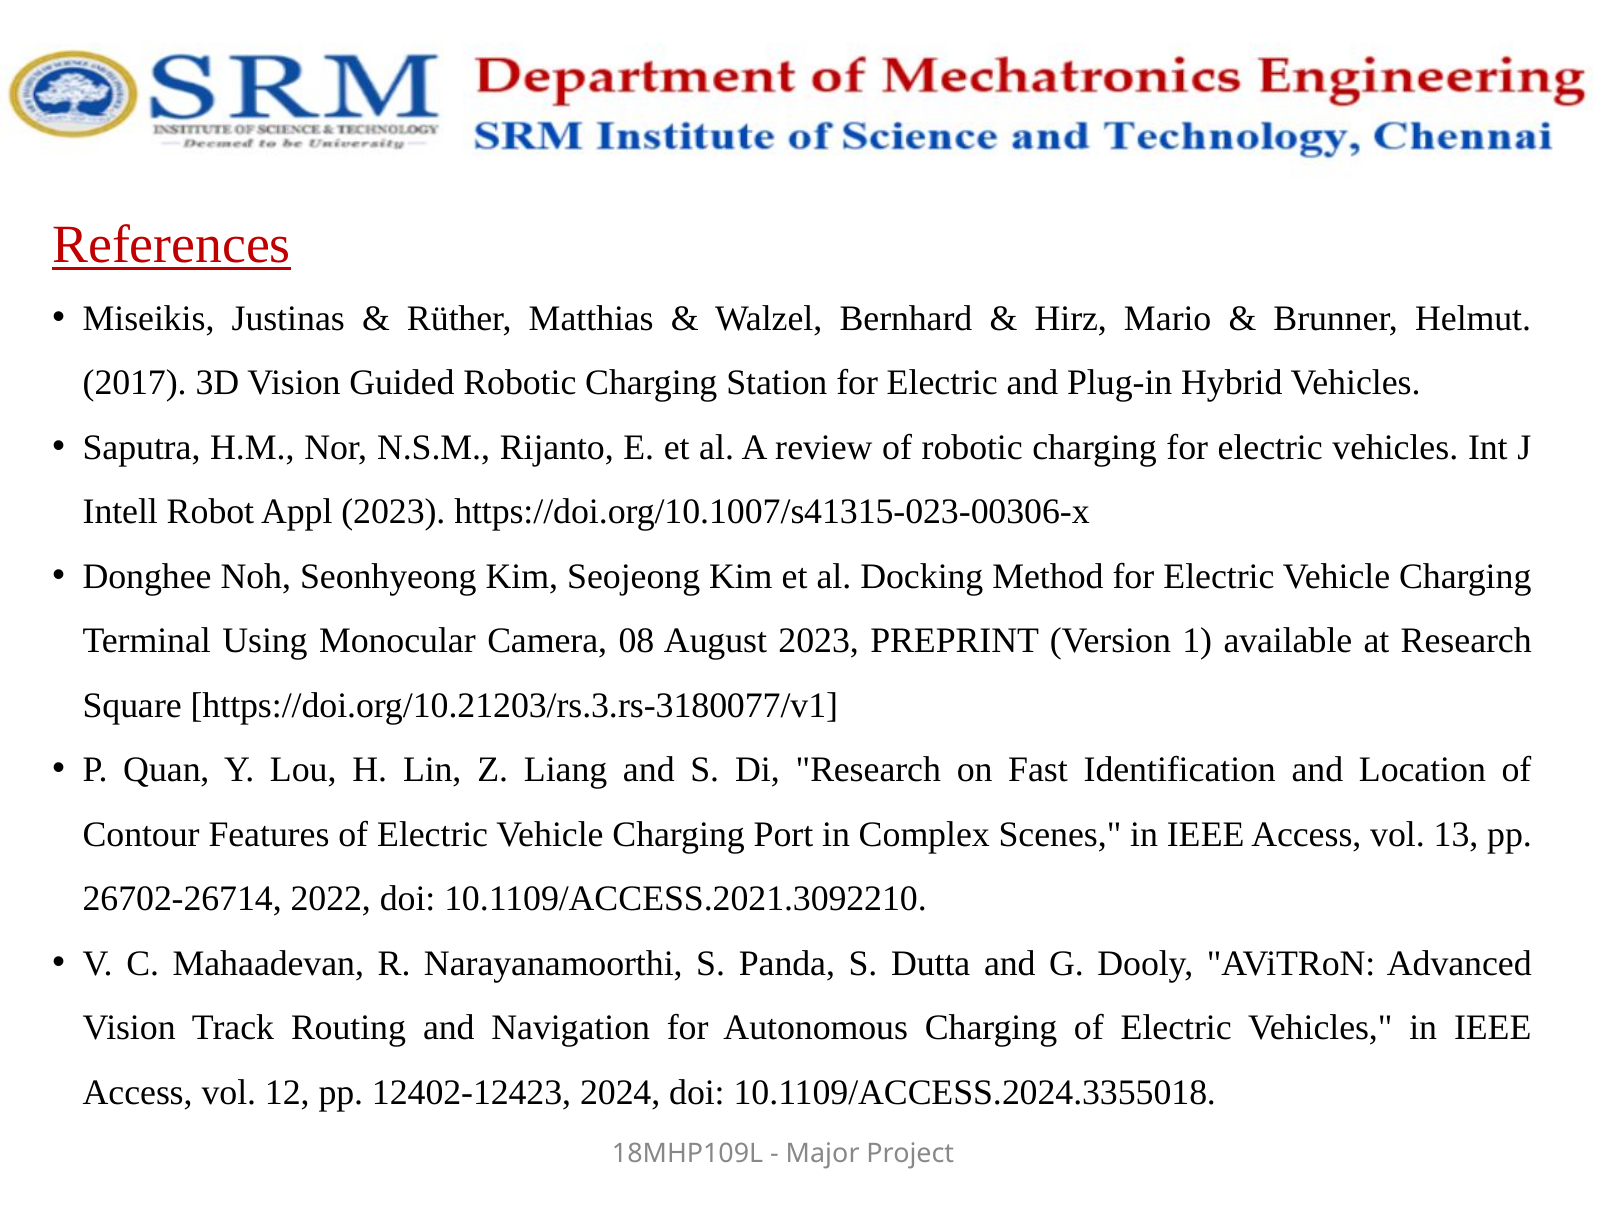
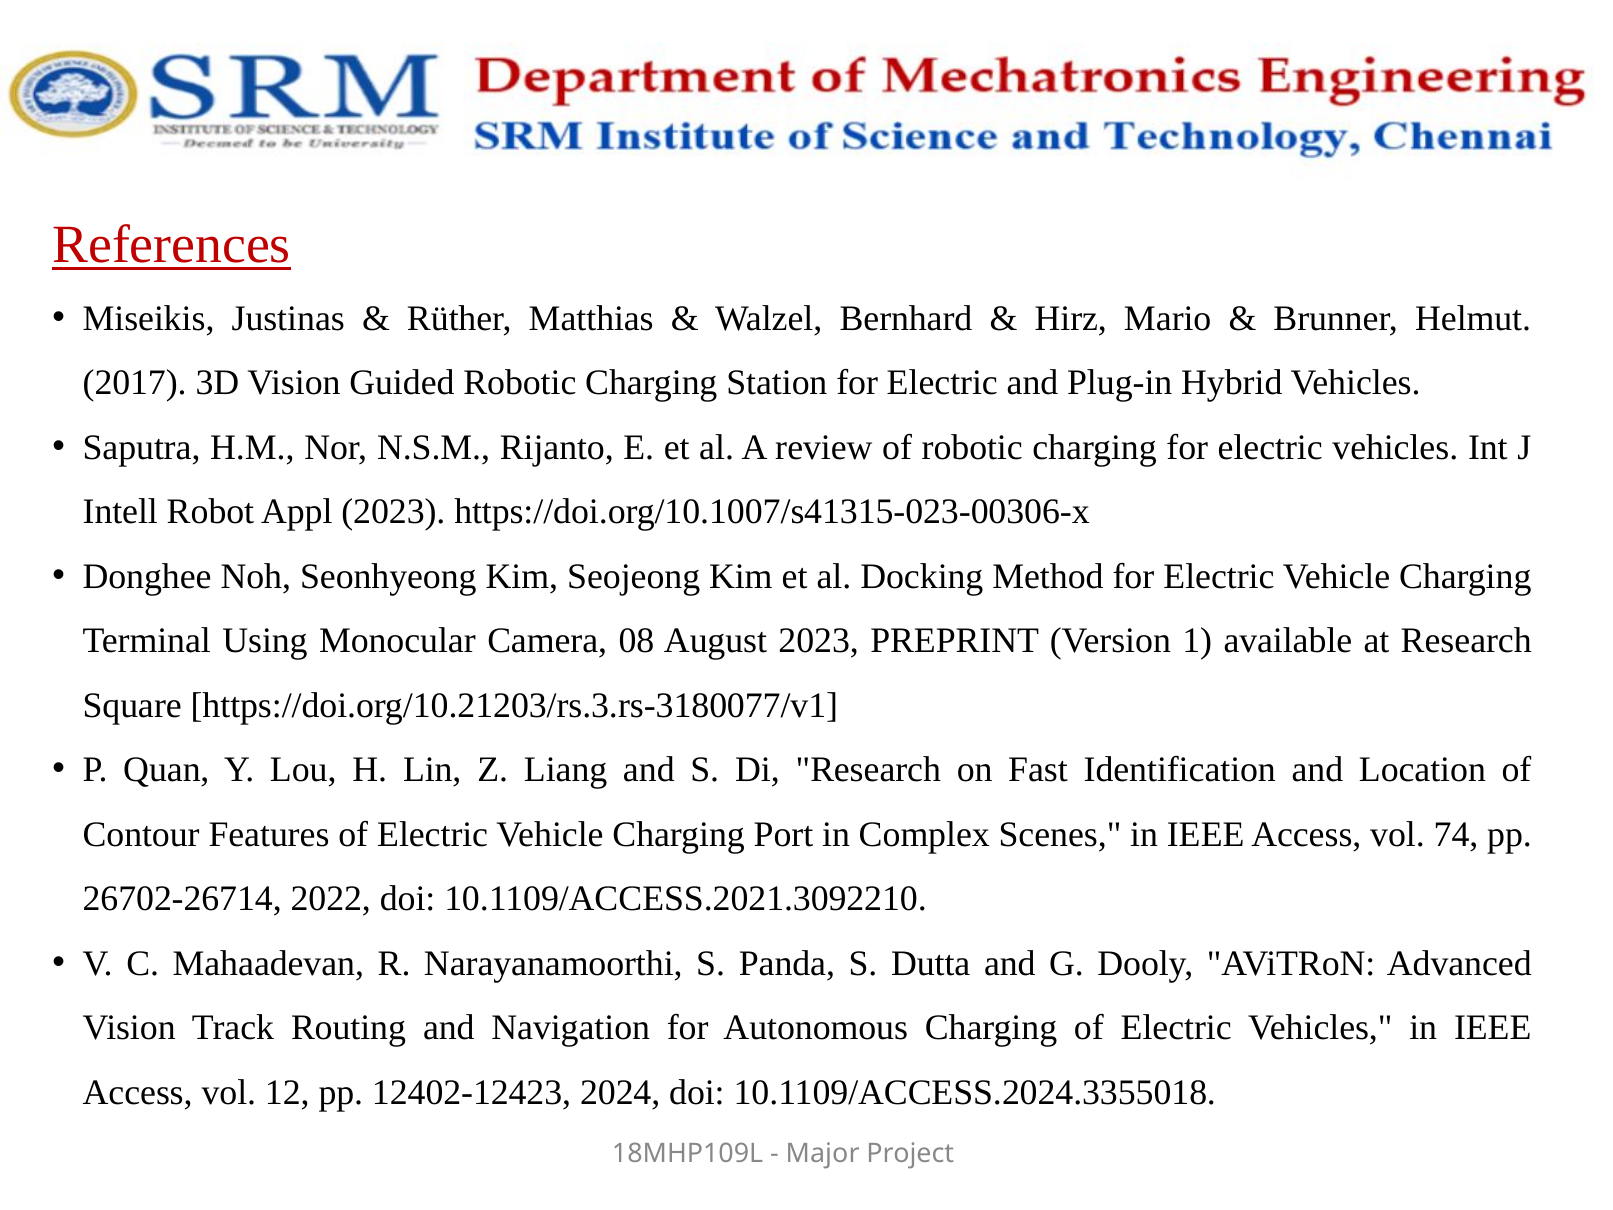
13: 13 -> 74 (1456, 834)
